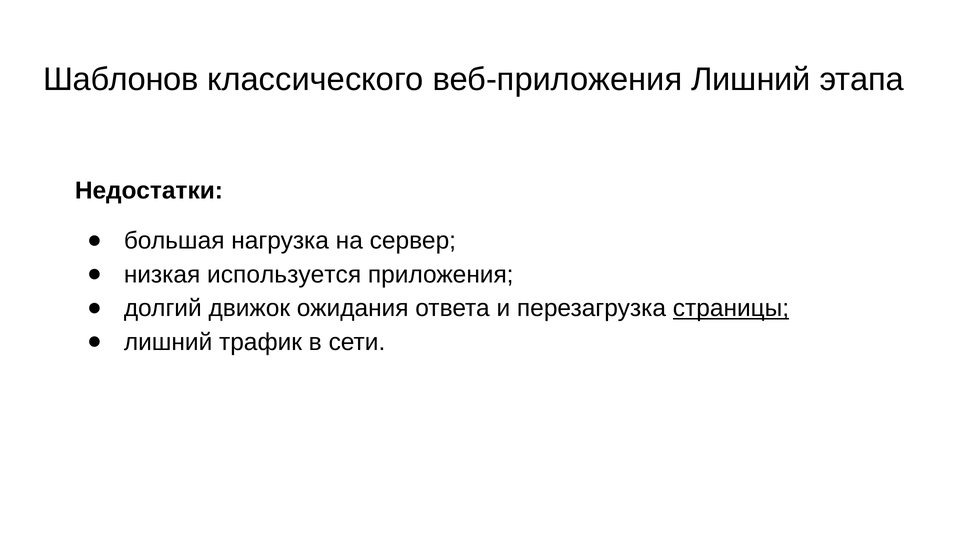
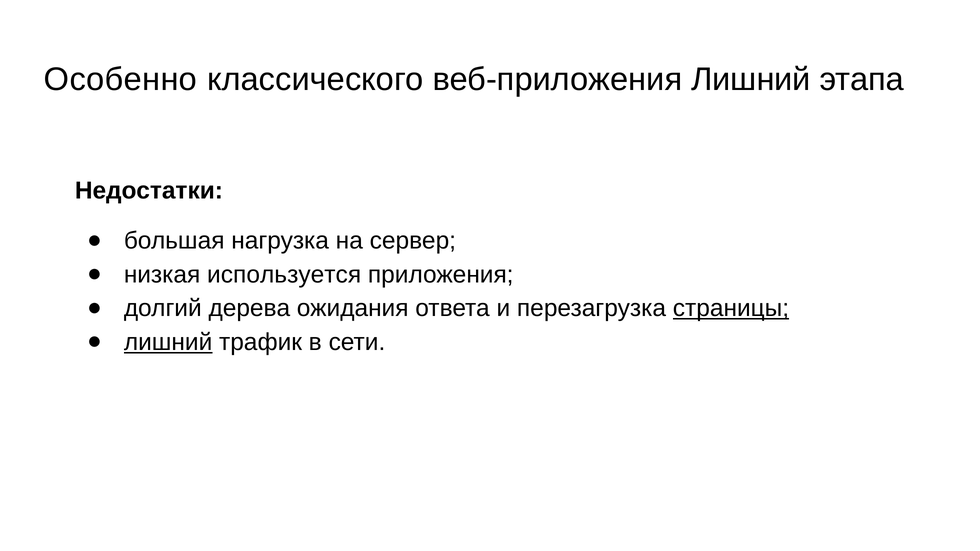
Шаблонов: Шаблонов -> Особенно (120, 79)
движок: движок -> дерева (249, 309)
лишний underline: none -> present (168, 342)
